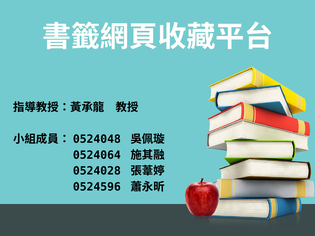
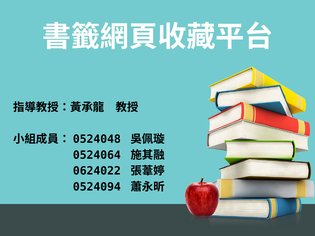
0524028: 0524028 -> 0624022 (97, 171)
0524596: 0524596 -> 0524094 (97, 187)
